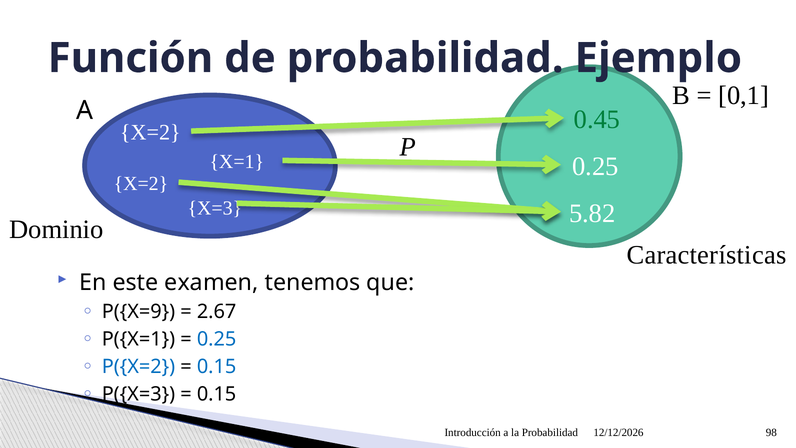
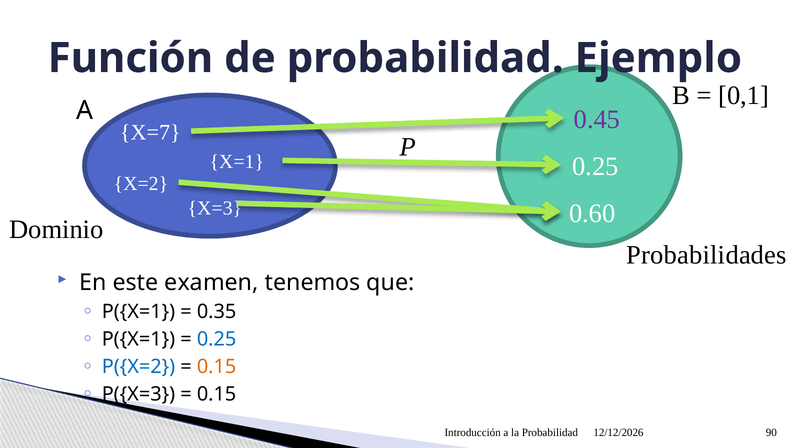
0.45 colour: green -> purple (597, 120)
X=2: X=2 -> X=7 (150, 133)
5.82: 5.82 -> 0.60 (592, 213)
Características: Características -> Probabilidades (707, 255)
P({X=9: P({X=9 -> P({X=1 (138, 312)
2.67: 2.67 -> 0.35 (217, 312)
0.15 colour: blue -> orange (217, 367)
98: 98 -> 90 (771, 432)
